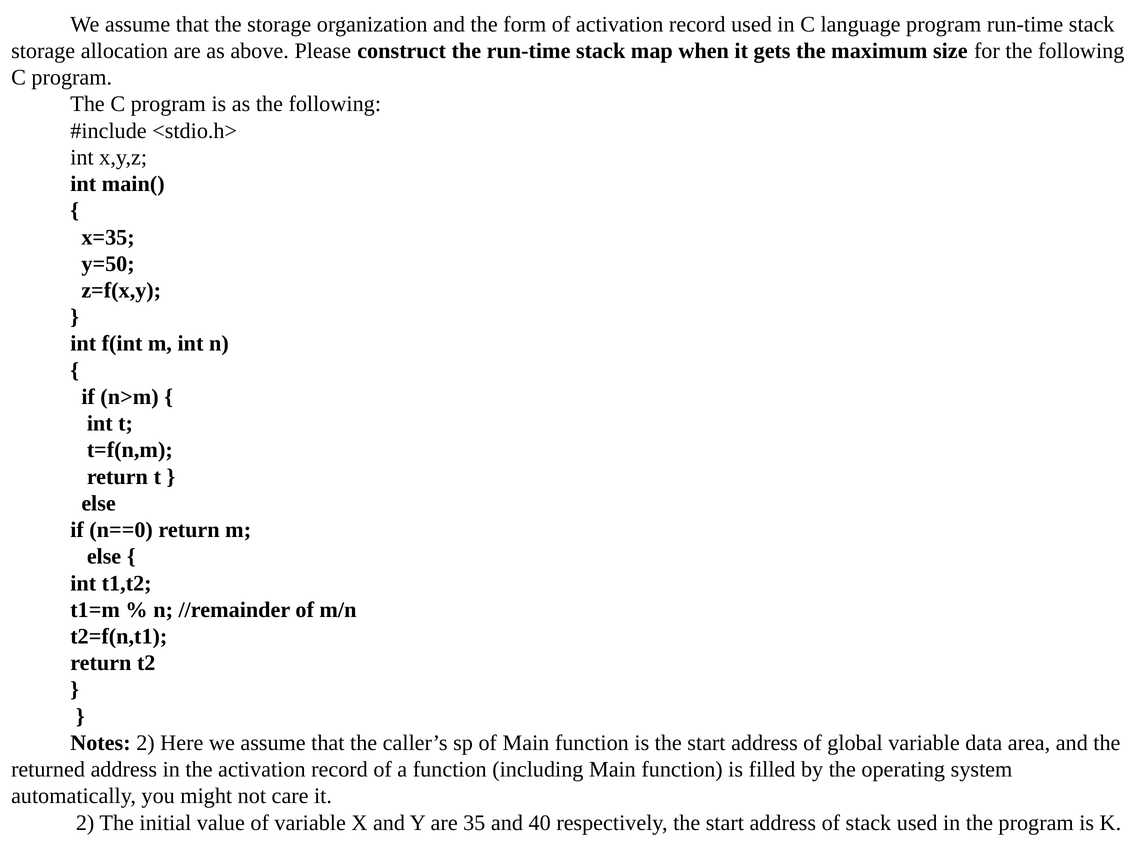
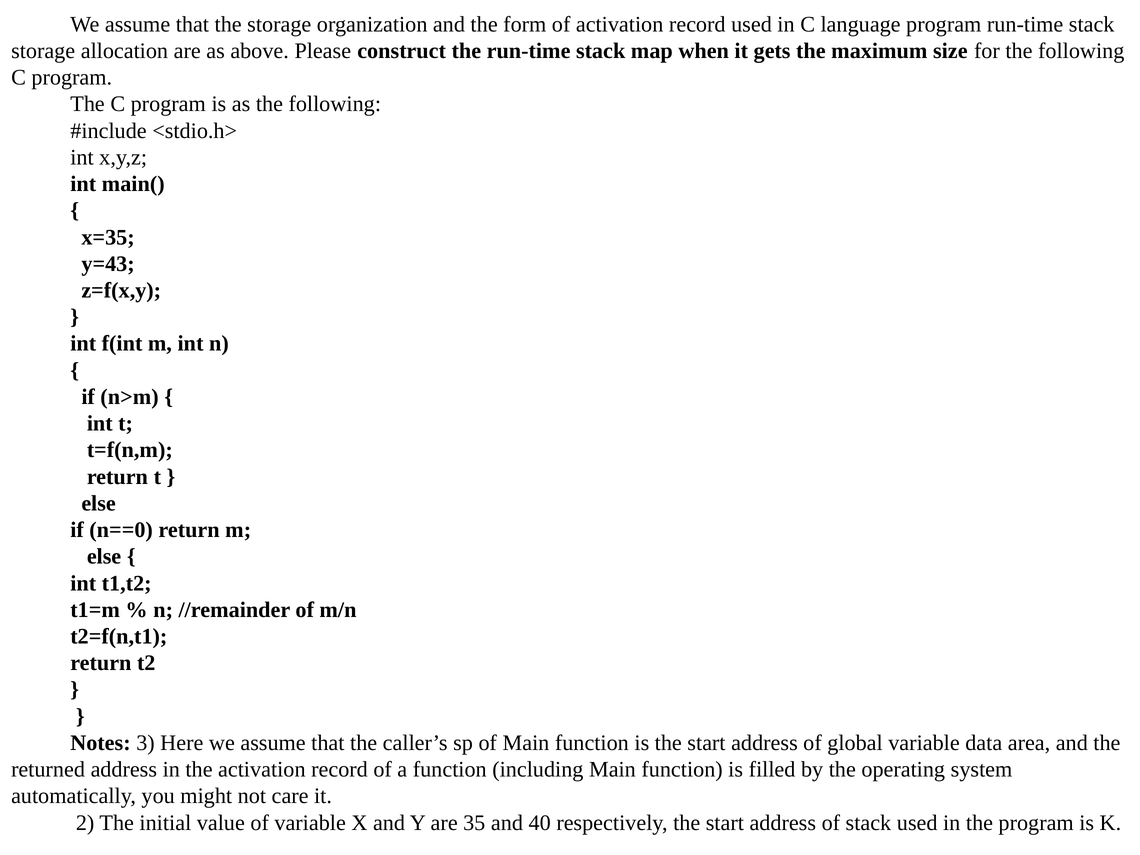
y=50: y=50 -> y=43 (108, 264)
Notes 2: 2 -> 3 (146, 743)
